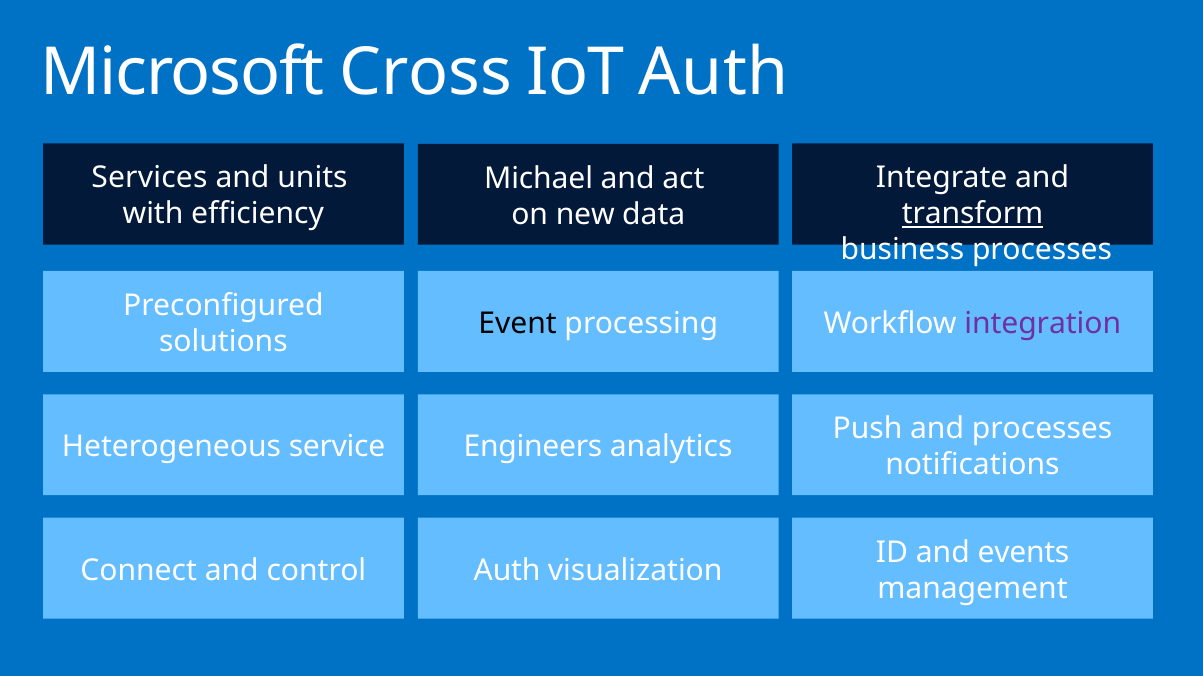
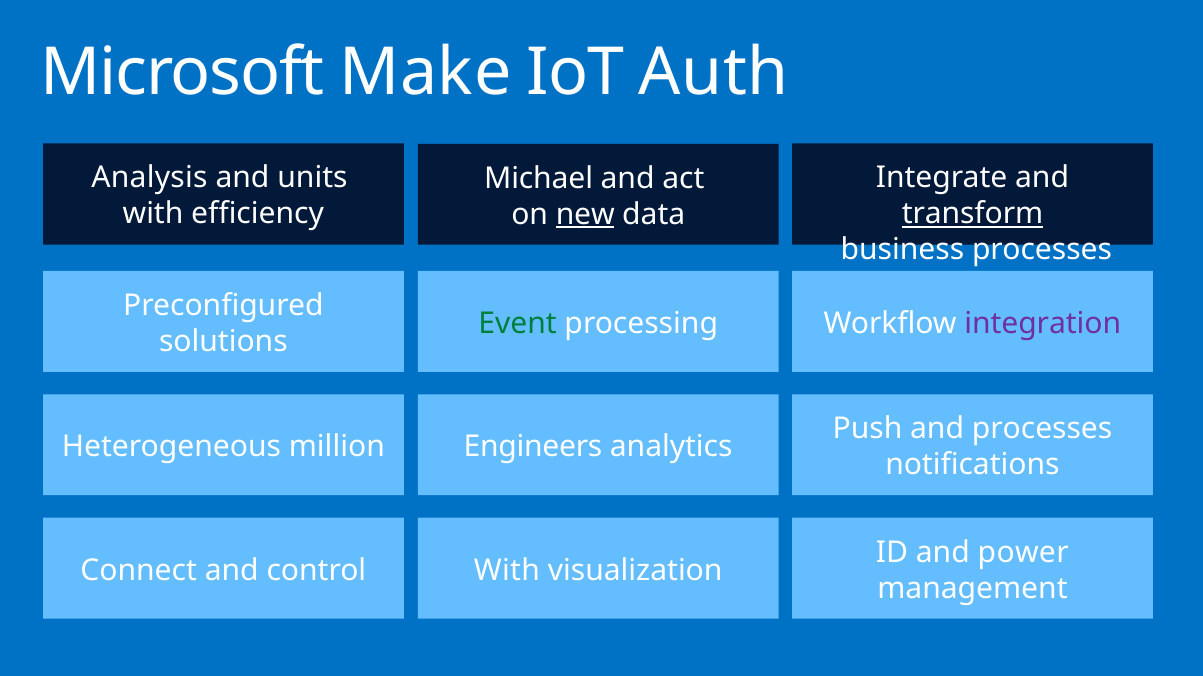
Cross: Cross -> Make (425, 73)
Services: Services -> Analysis (149, 178)
new underline: none -> present (585, 215)
Event colour: black -> green (518, 324)
service: service -> million (337, 447)
events: events -> power (1023, 553)
Auth: Auth -> With (507, 571)
